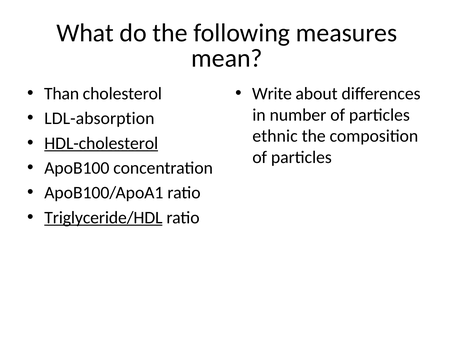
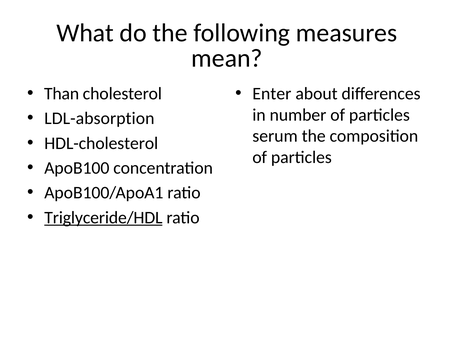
Write: Write -> Enter (272, 94)
ethnic: ethnic -> serum (275, 136)
HDL-cholesterol underline: present -> none (101, 143)
